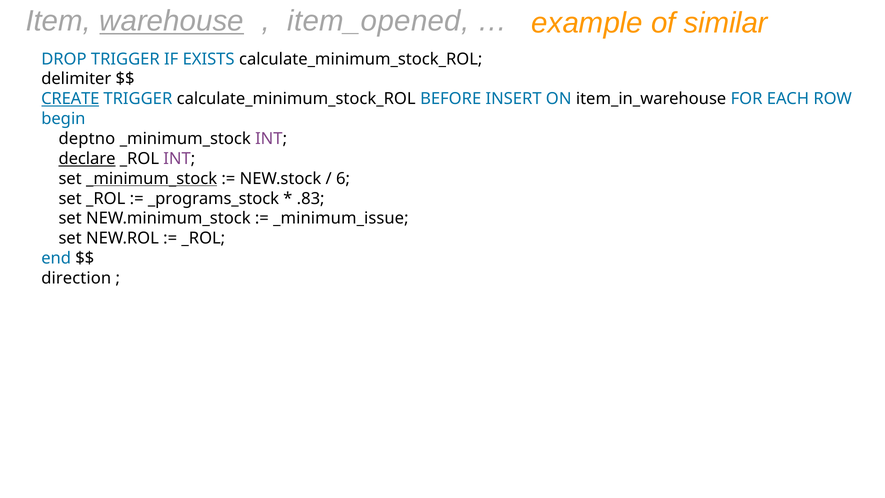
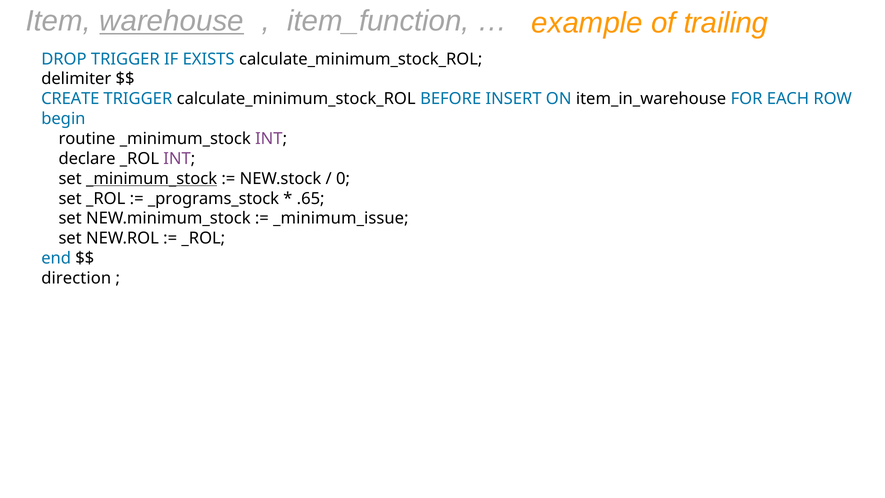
item_opened: item_opened -> item_function (379, 21)
similar: similar -> trailing (726, 23)
CREATE underline: present -> none (70, 99)
deptno: deptno -> routine (87, 139)
declare underline: present -> none (87, 159)
6: 6 -> 0 (343, 179)
.83: .83 -> .65 (311, 198)
